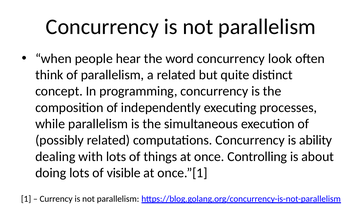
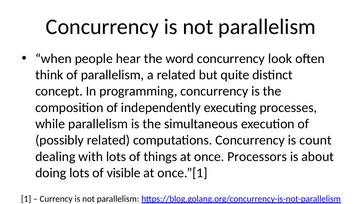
ability: ability -> count (316, 140)
Controlling: Controlling -> Processors (257, 156)
